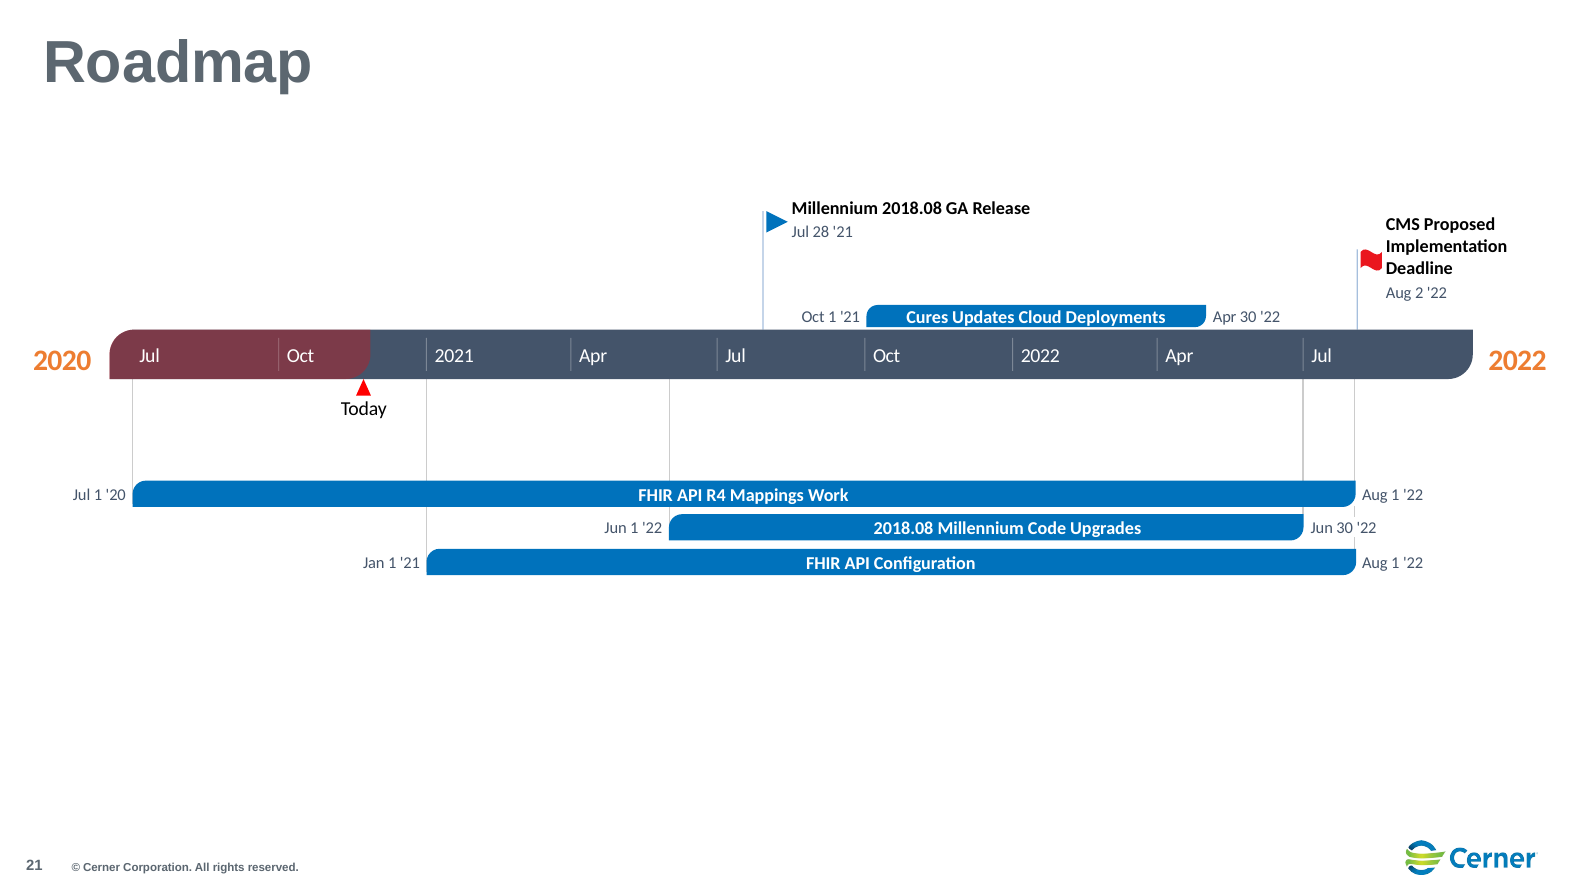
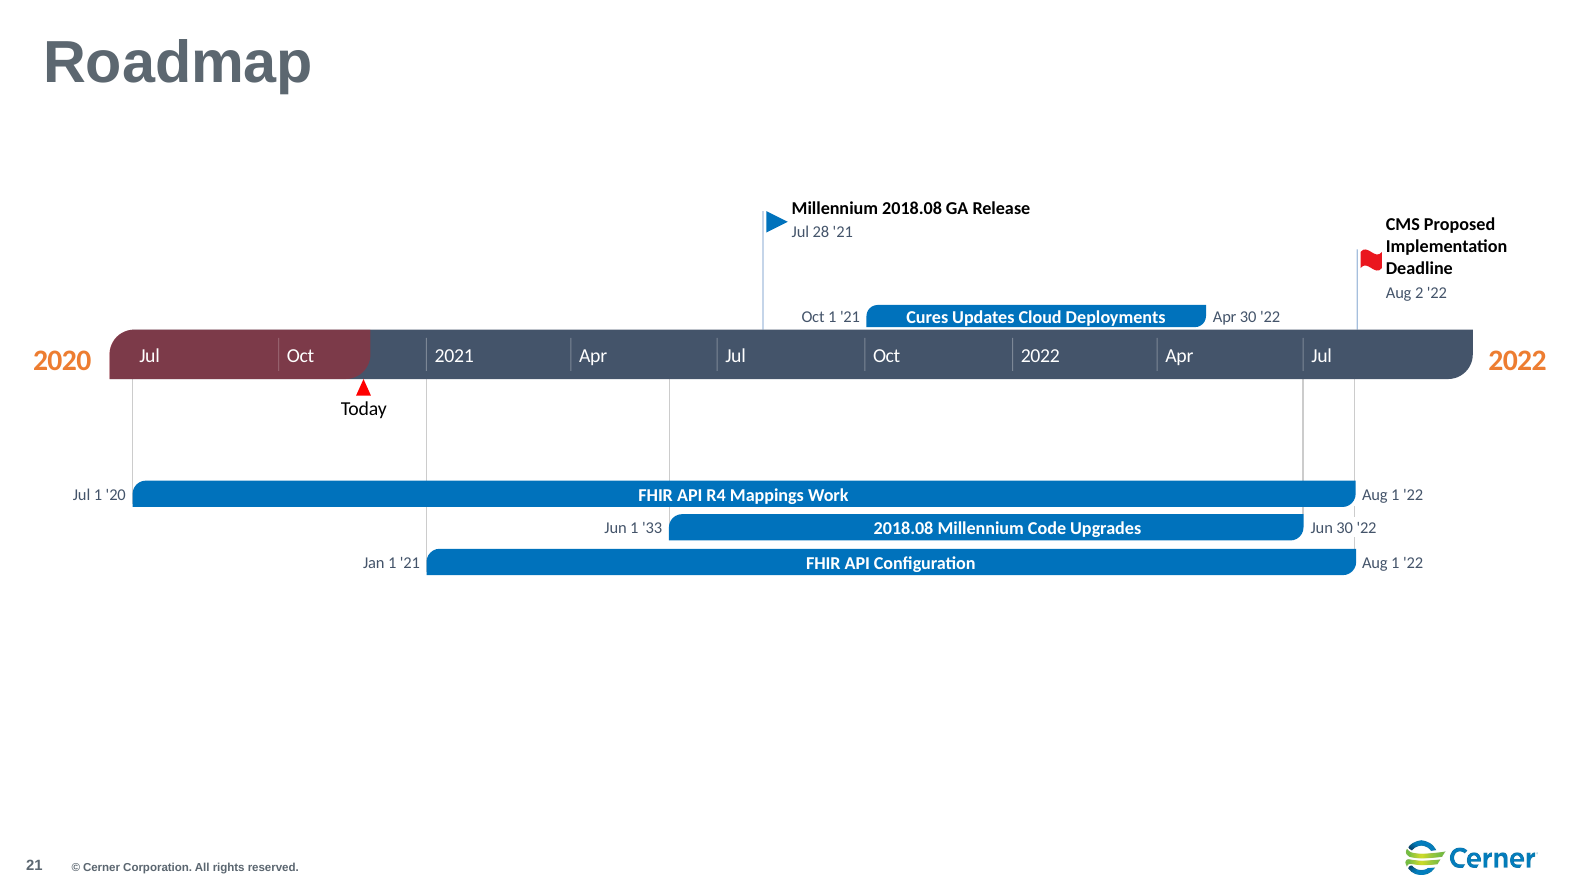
Jun 1 22: 22 -> 33 (652, 529)
